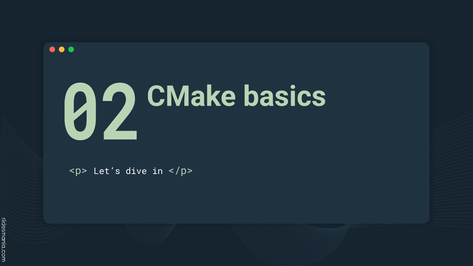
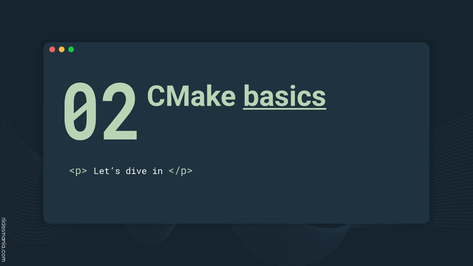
basics underline: none -> present (285, 96)
